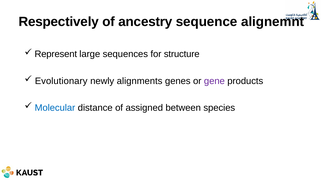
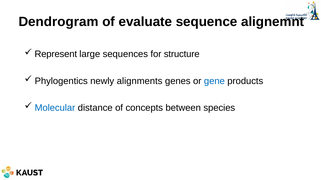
Respectively: Respectively -> Dendrogram (59, 22)
ancestry: ancestry -> evaluate (145, 22)
Evolutionary: Evolutionary -> Phylogentics (61, 81)
gene colour: purple -> blue (214, 81)
assigned: assigned -> concepts (144, 108)
